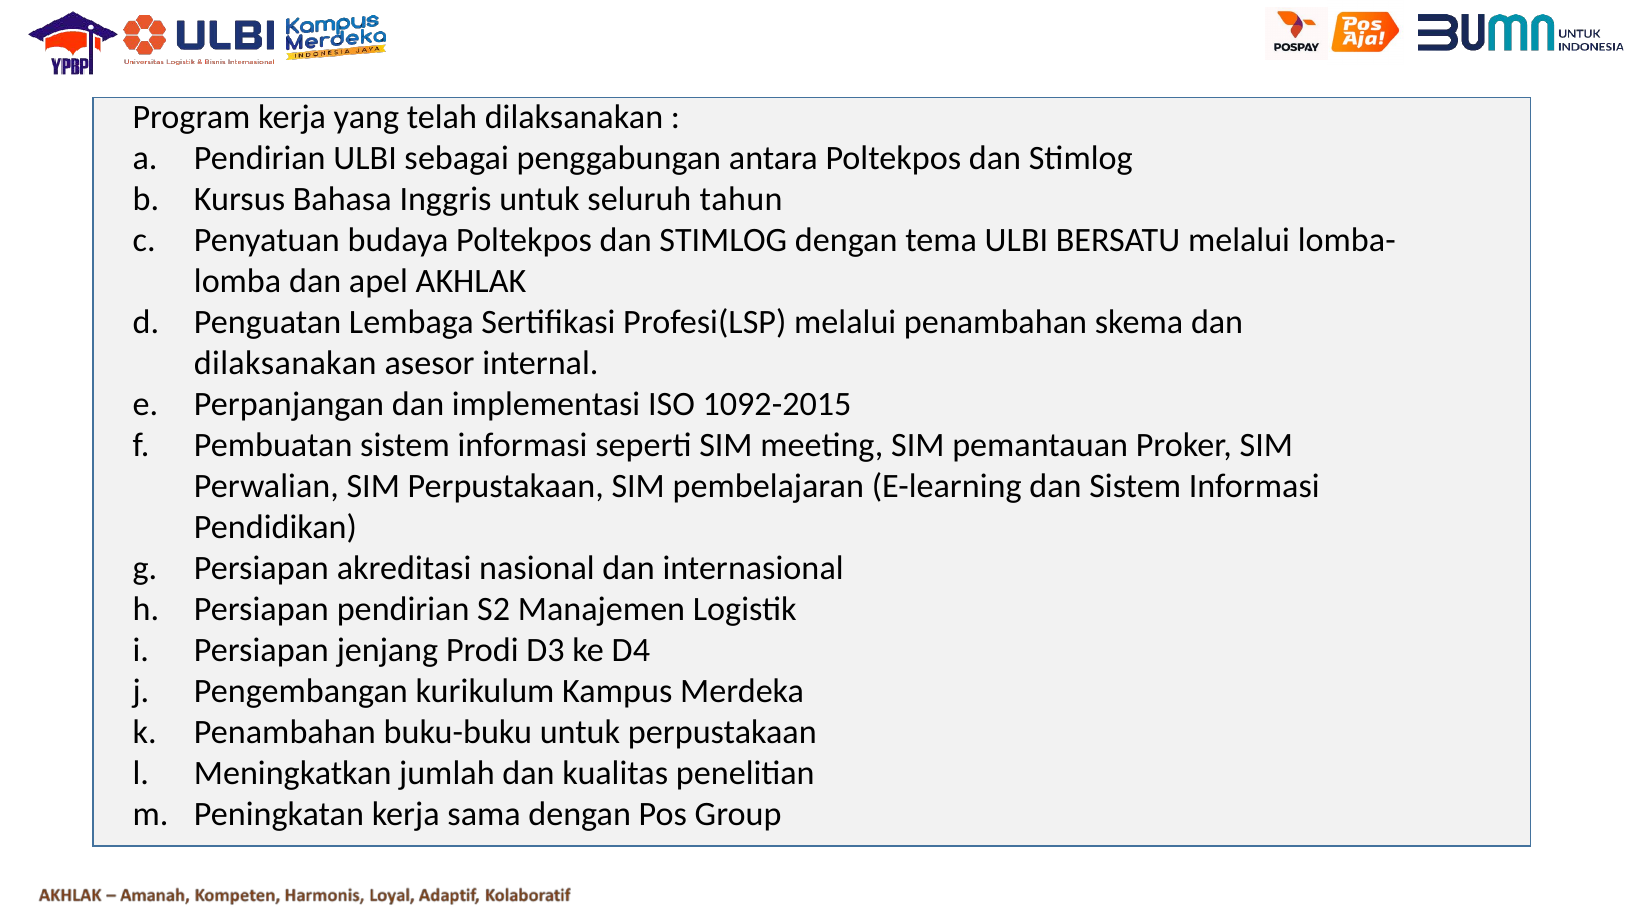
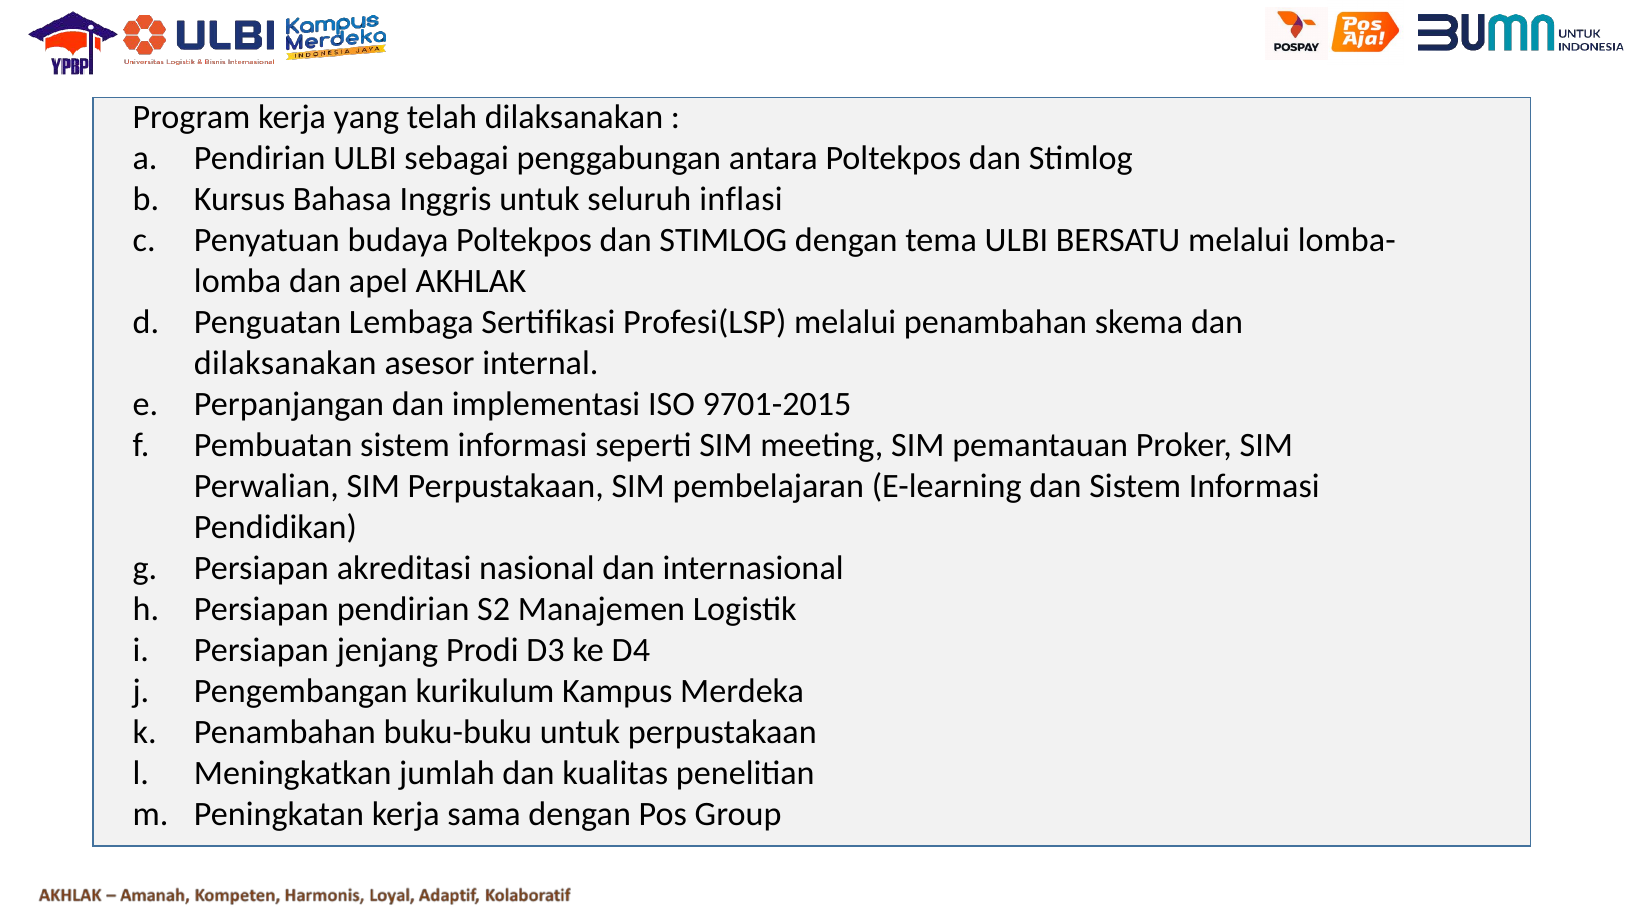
tahun: tahun -> inflasi (741, 200)
1092-2015: 1092-2015 -> 9701-2015 (777, 404)
